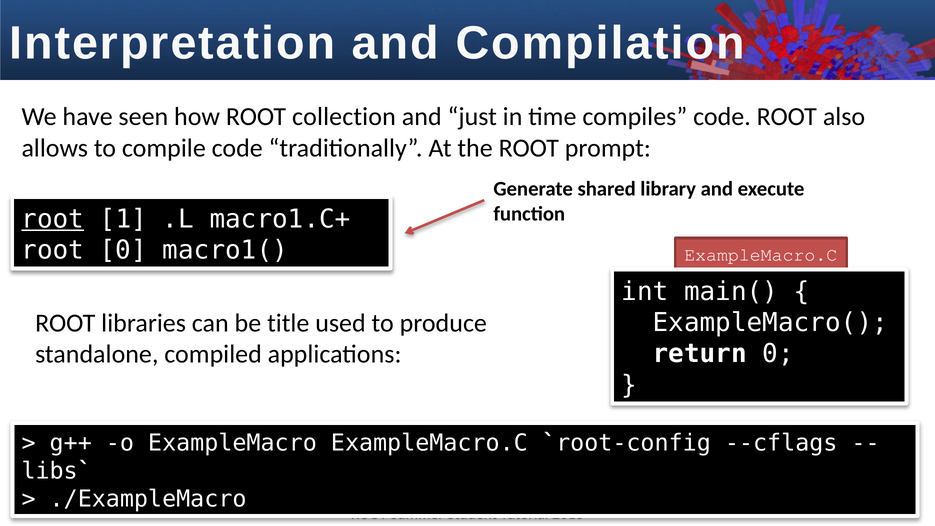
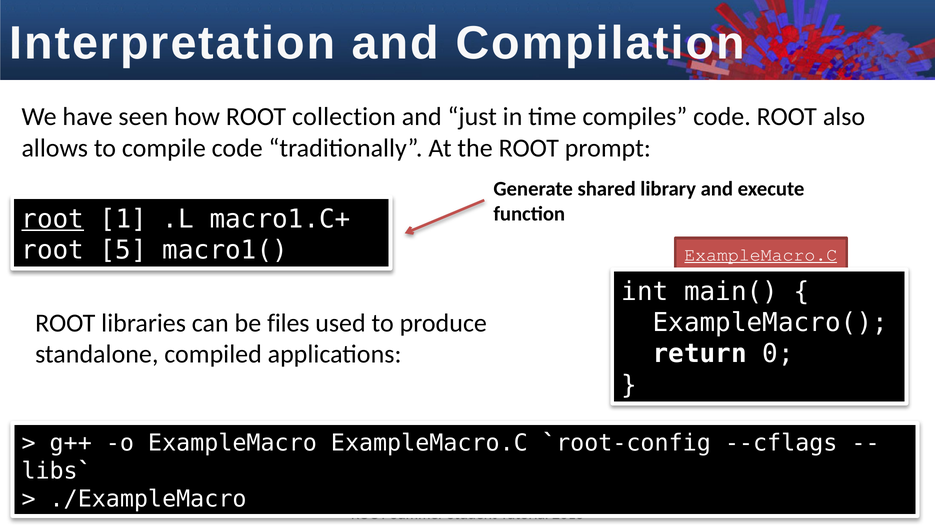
root 0: 0 -> 5 (123, 250)
ExampleMacro.C underline: none -> present (761, 255)
title: title -> files (288, 323)
